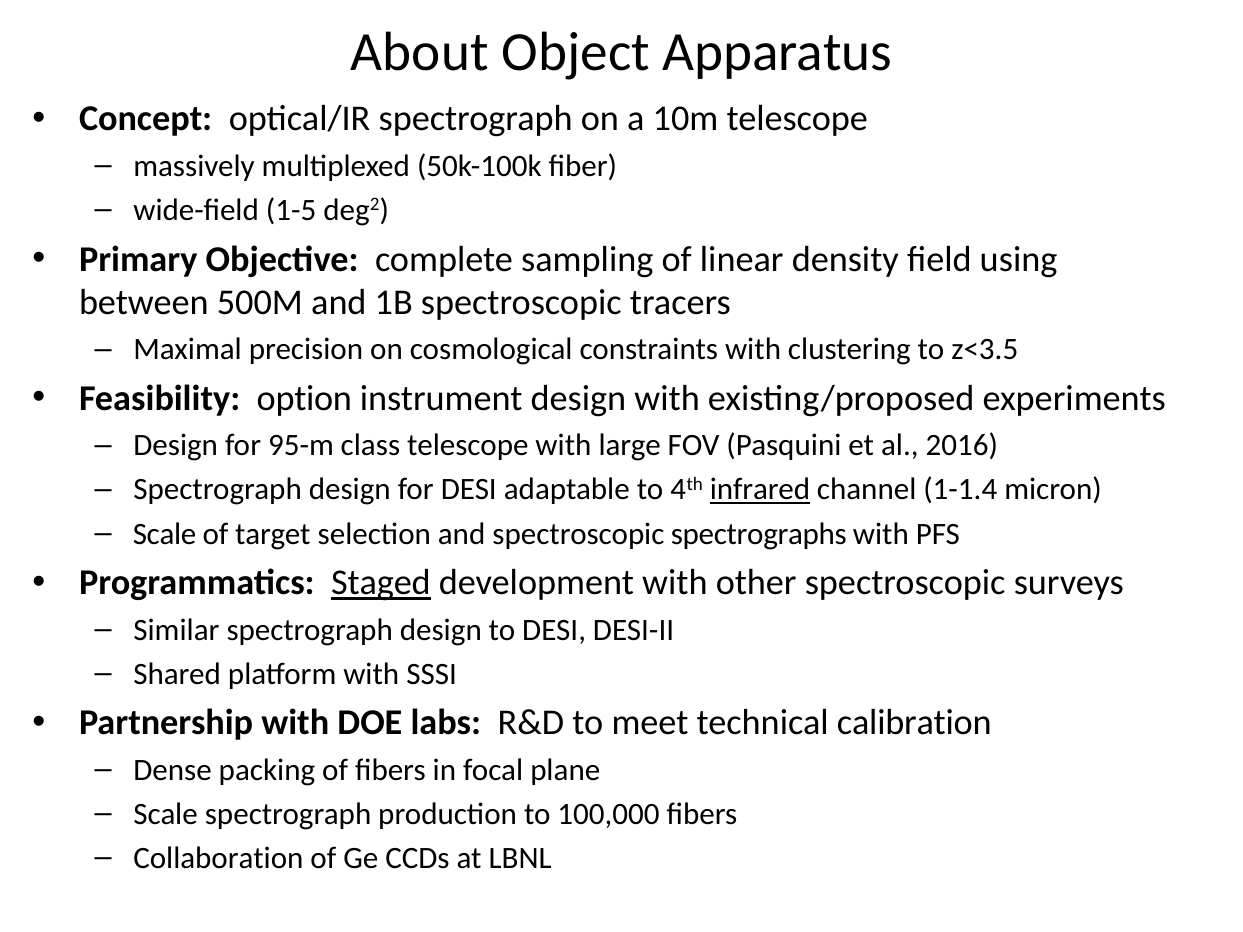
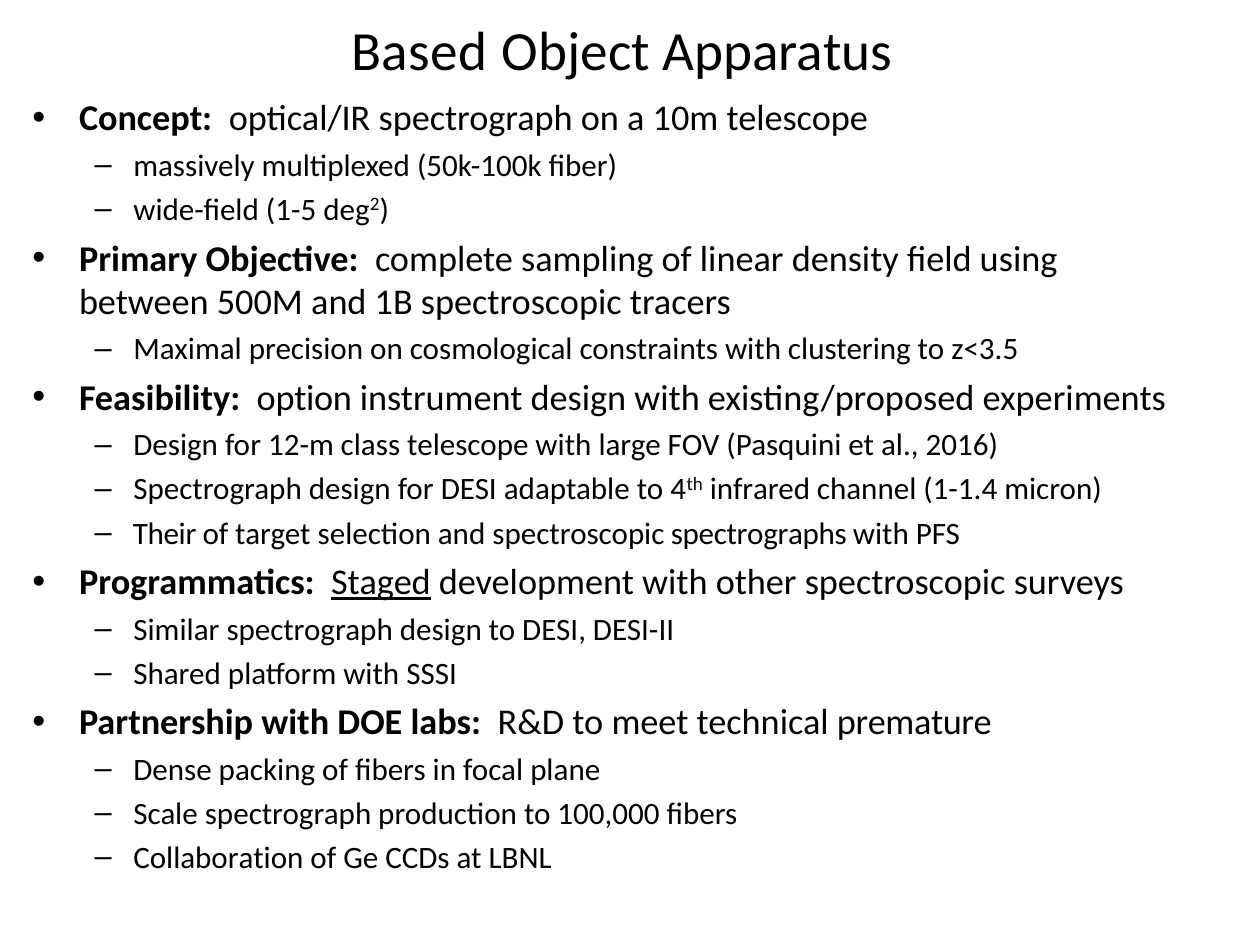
About: About -> Based (419, 52)
95-m: 95-m -> 12-m (301, 446)
infrared underline: present -> none (760, 490)
Scale: Scale -> Their (165, 534)
calibration: calibration -> premature (914, 723)
